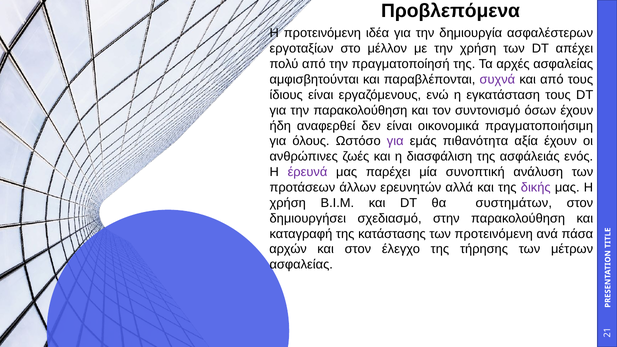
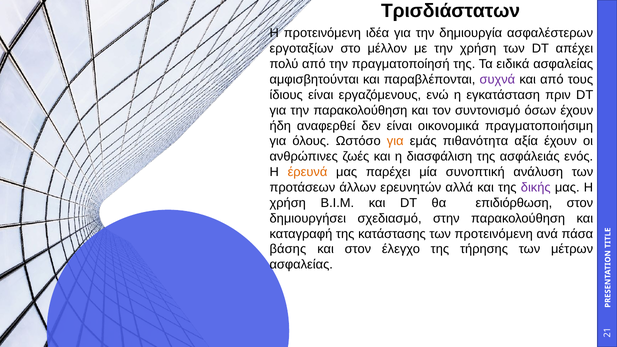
Προβλεπόμενα: Προβλεπόμενα -> Τρισδιάστατων (451, 11)
αρχές: αρχές -> ειδικά (513, 64)
εγκατάσταση τους: τους -> πριν (558, 95)
για colour: purple -> orange (395, 141)
έρευνά colour: purple -> orange (307, 172)
συστημάτων: συστημάτων -> επιδιόρθωση (514, 203)
αρχών: αρχών -> βάσης (288, 249)
